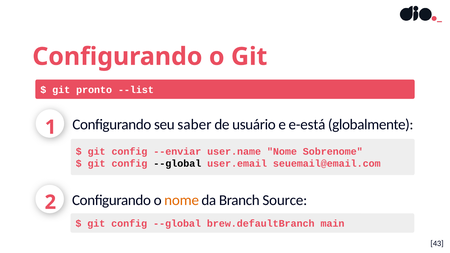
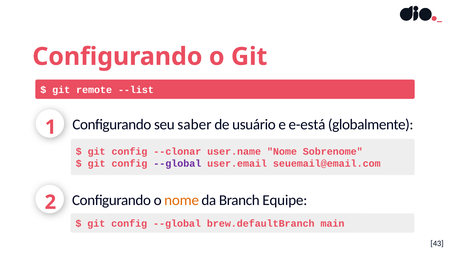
pronto: pronto -> remote (94, 90)
--enviar: --enviar -> --clonar (177, 152)
--global colour: black -> purple (177, 164)
Source: Source -> Equipe (285, 200)
